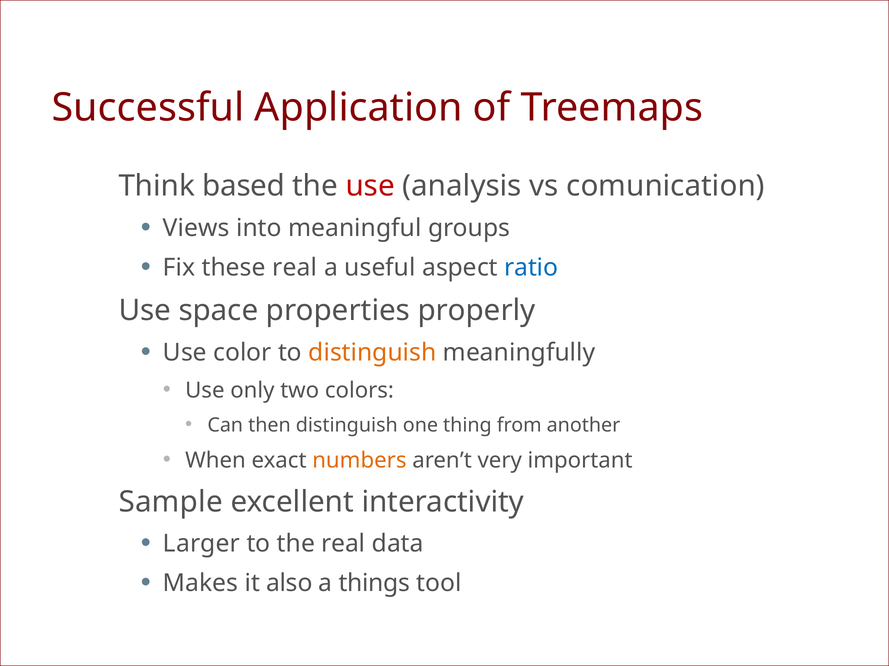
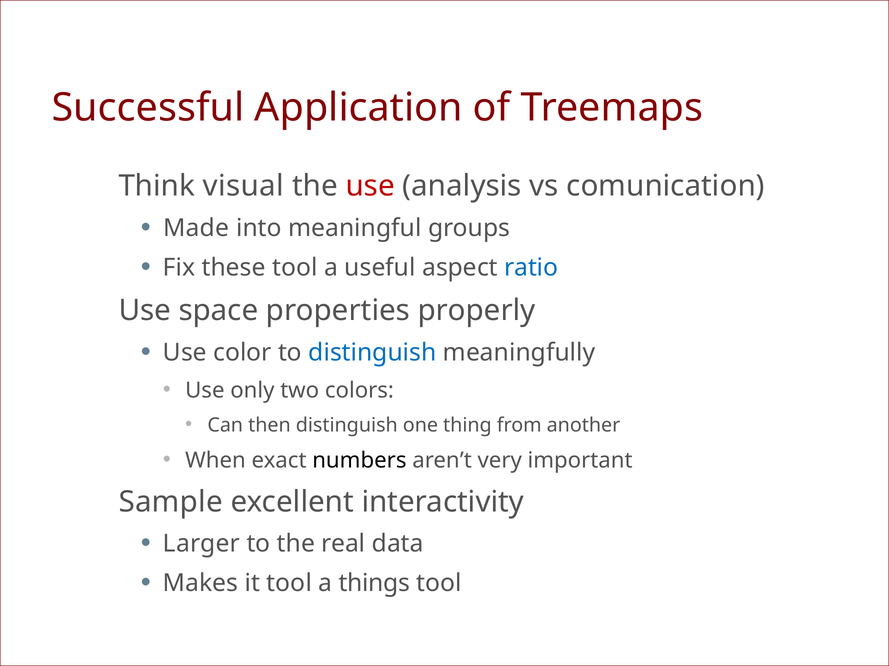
based: based -> visual (243, 186)
Views: Views -> Made (196, 228)
these real: real -> tool (295, 268)
distinguish colour: orange -> blue (372, 353)
numbers colour: orange -> black (359, 461)
it also: also -> tool (289, 584)
